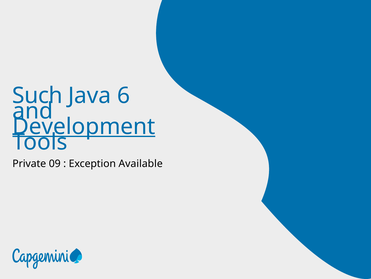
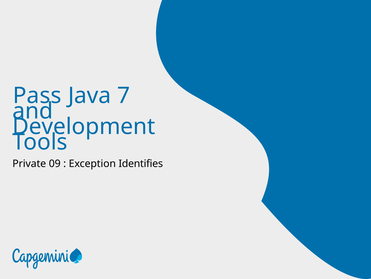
Such: Such -> Pass (37, 95)
6: 6 -> 7 (124, 95)
Development underline: present -> none (84, 126)
Available: Available -> Identifies (141, 163)
